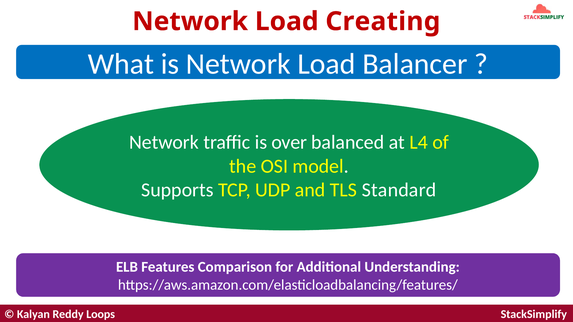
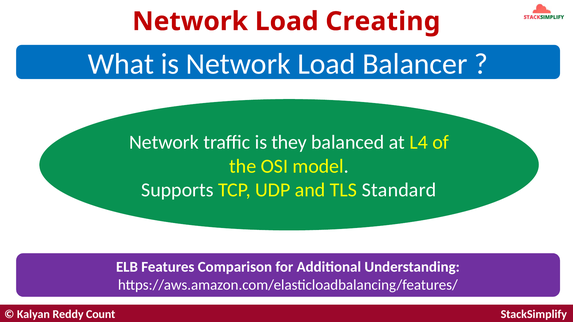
over: over -> they (289, 142)
Loops: Loops -> Count (101, 315)
